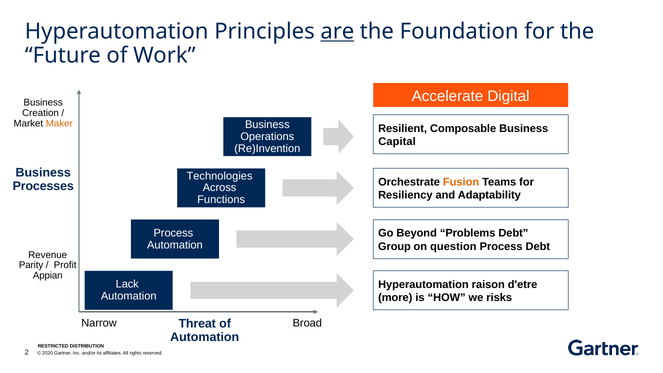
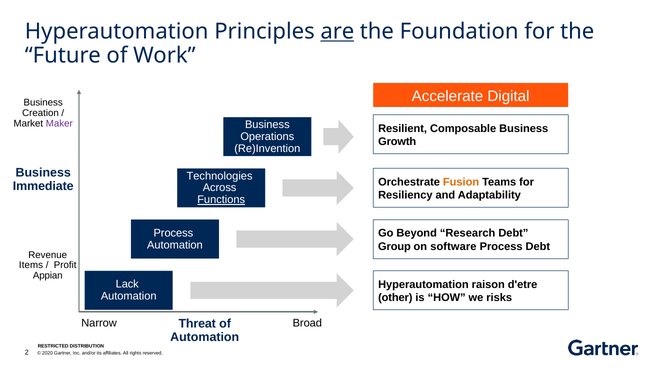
Maker colour: orange -> purple (59, 123)
Capital: Capital -> Growth (397, 142)
Processes: Processes -> Immediate (43, 186)
Functions underline: none -> present (221, 200)
Problems: Problems -> Research (468, 233)
question: question -> software (453, 246)
Parity: Parity -> Items (31, 265)
more: more -> other (395, 298)
